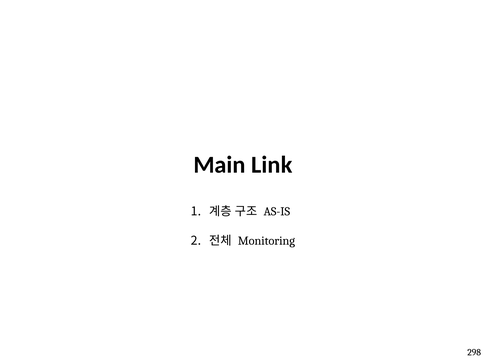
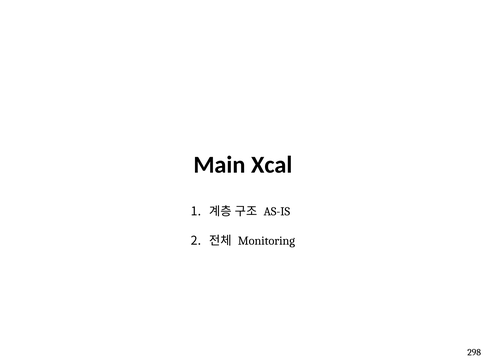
Link: Link -> Xcal (272, 165)
